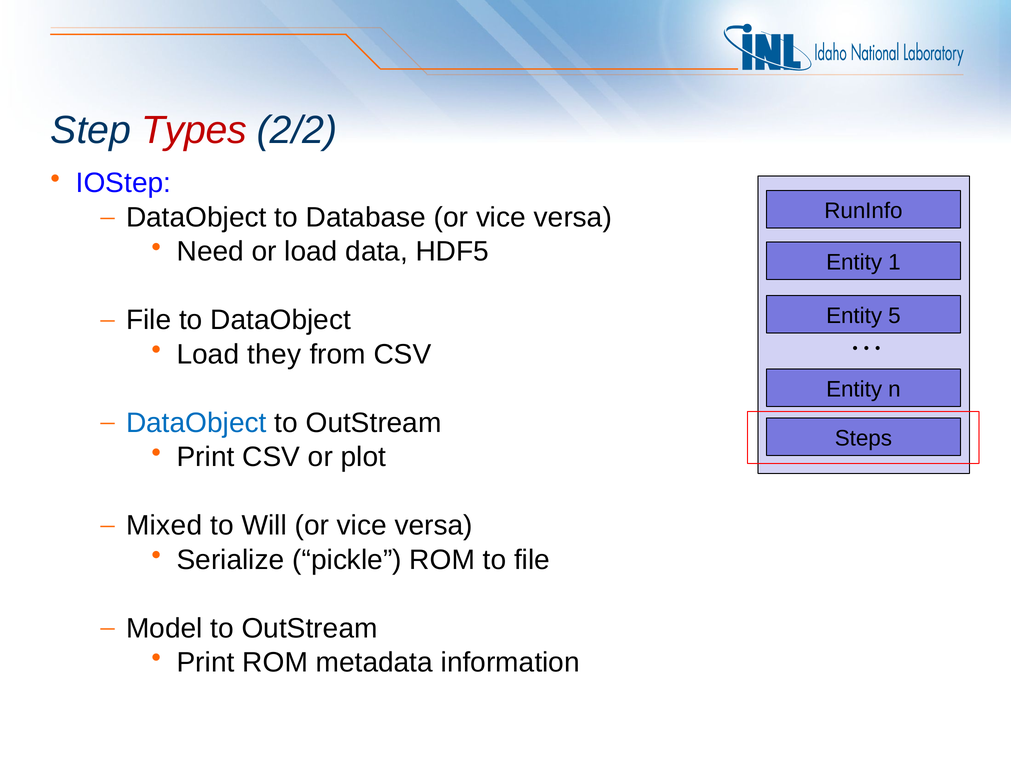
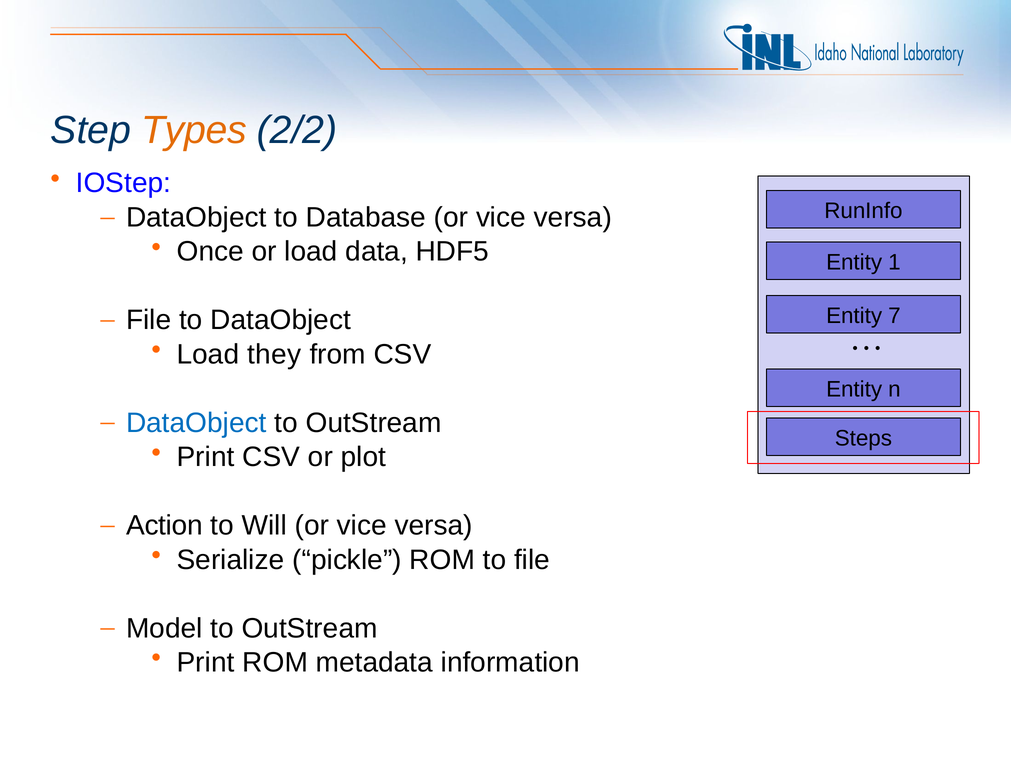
Types colour: red -> orange (194, 130)
Need: Need -> Once (210, 252)
5: 5 -> 7 (894, 316)
Mixed: Mixed -> Action (164, 526)
